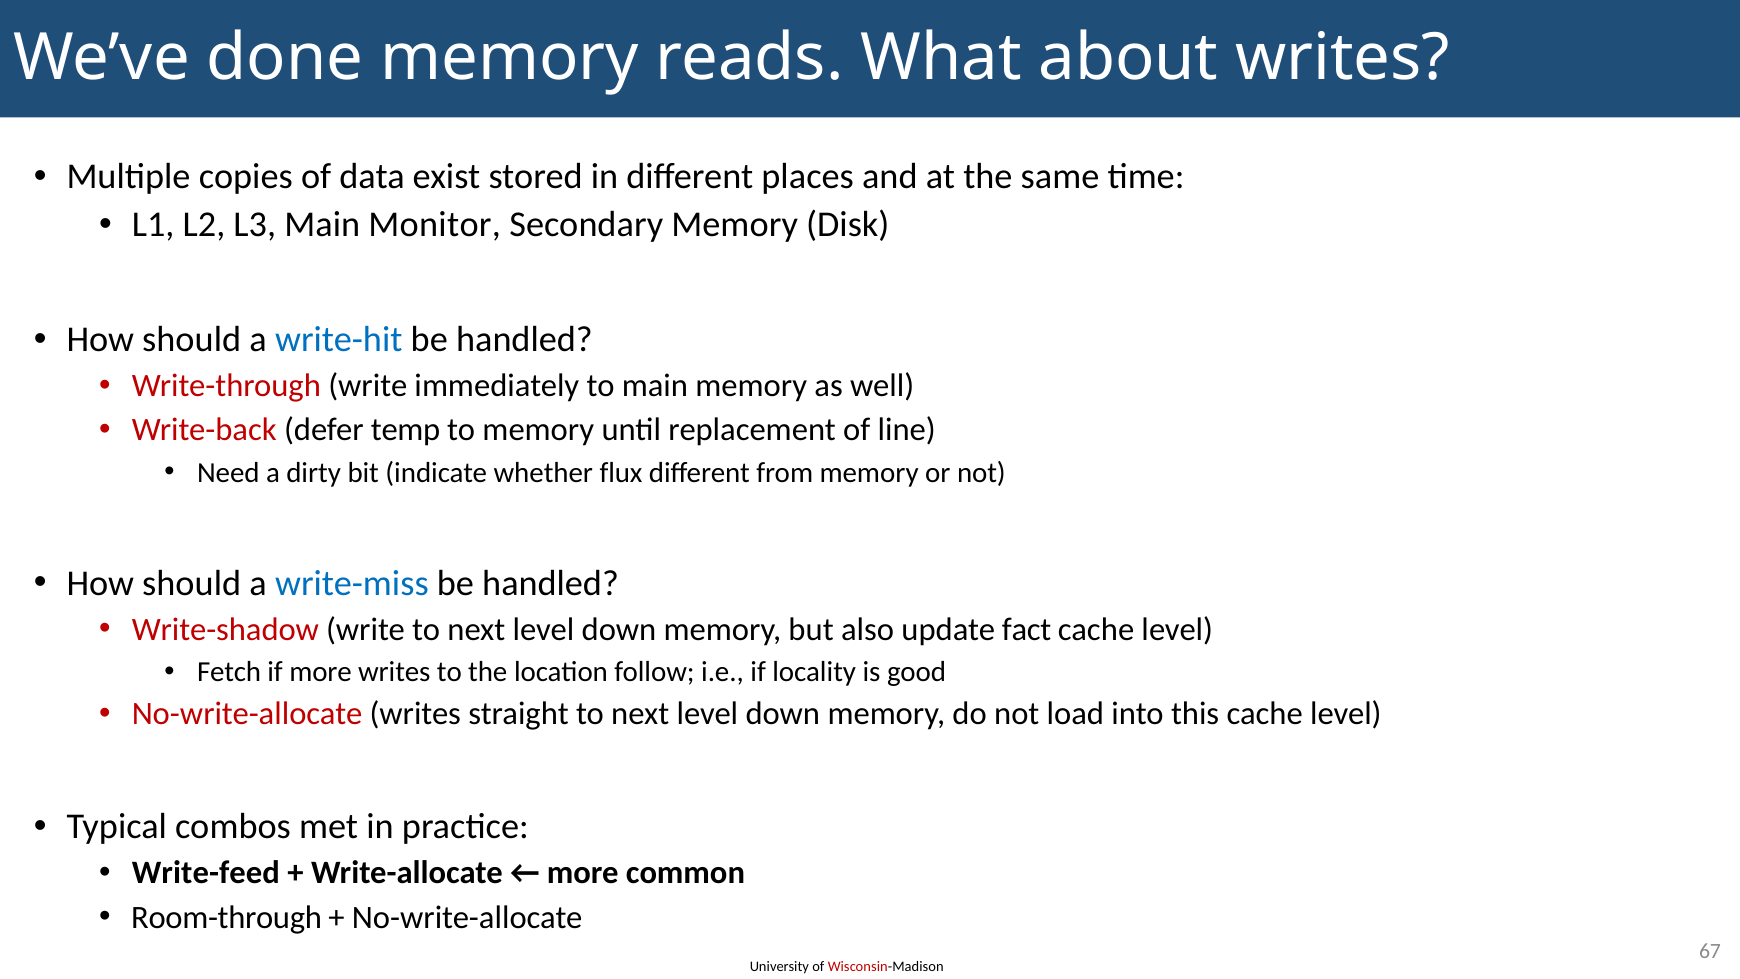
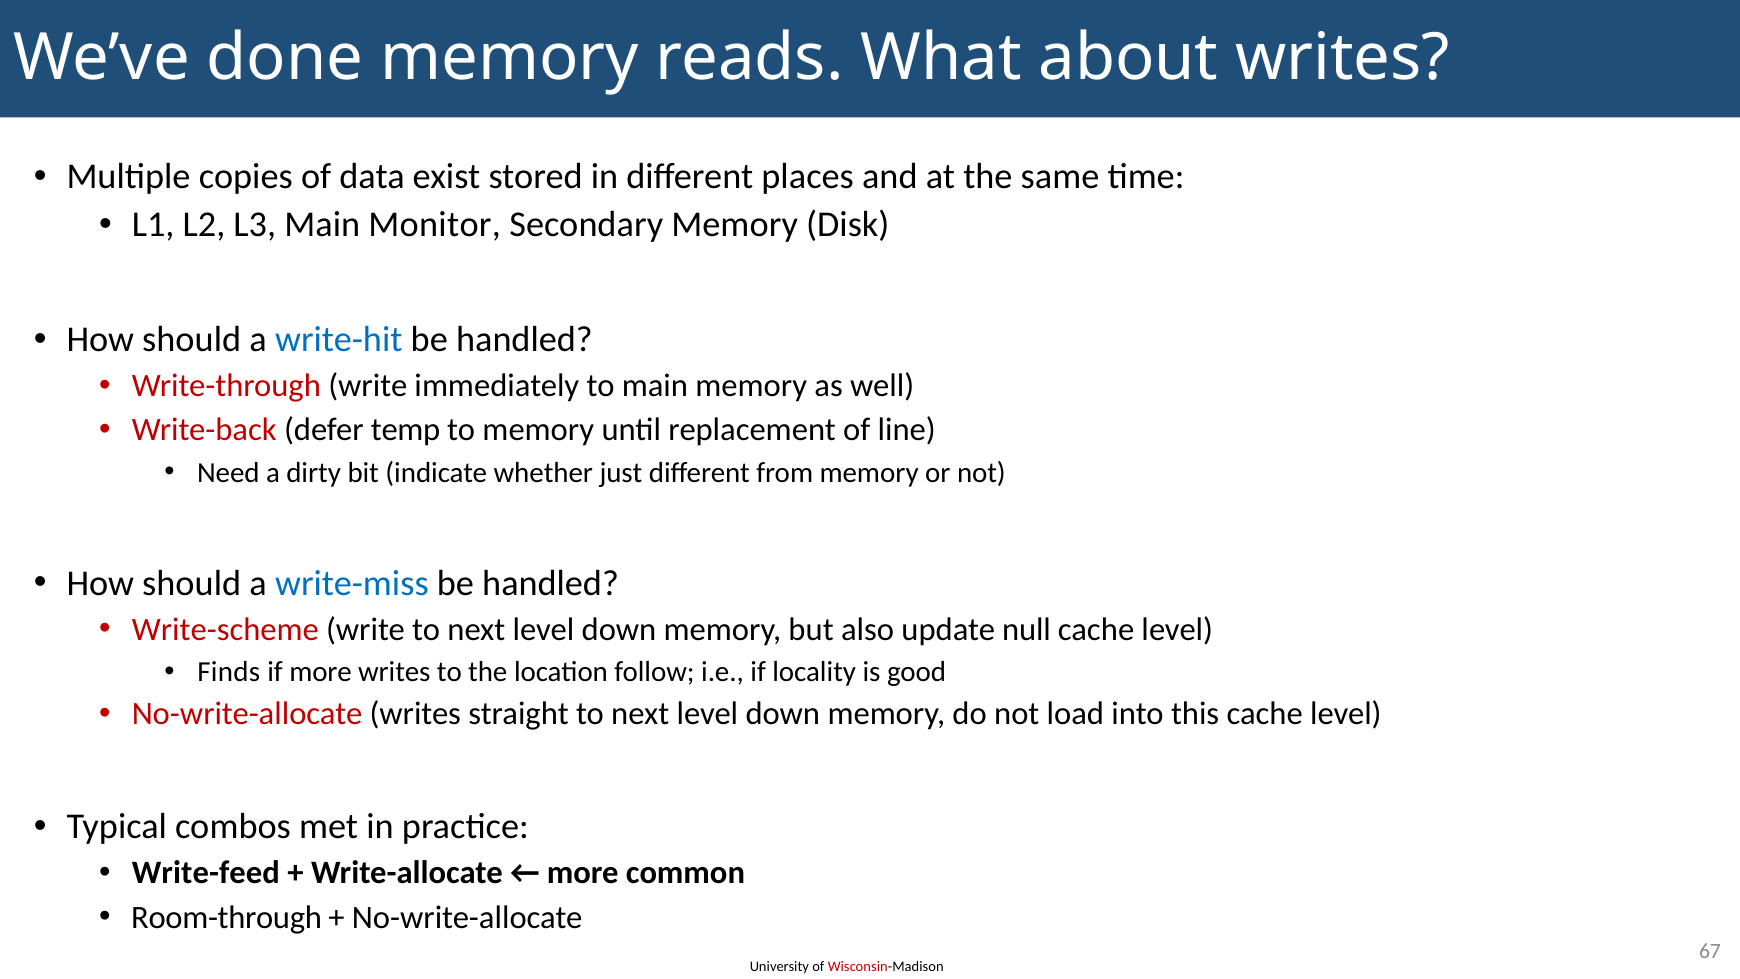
flux: flux -> just (621, 472)
Write-shadow: Write-shadow -> Write-scheme (225, 629)
fact: fact -> null (1027, 629)
Fetch: Fetch -> Finds (229, 672)
